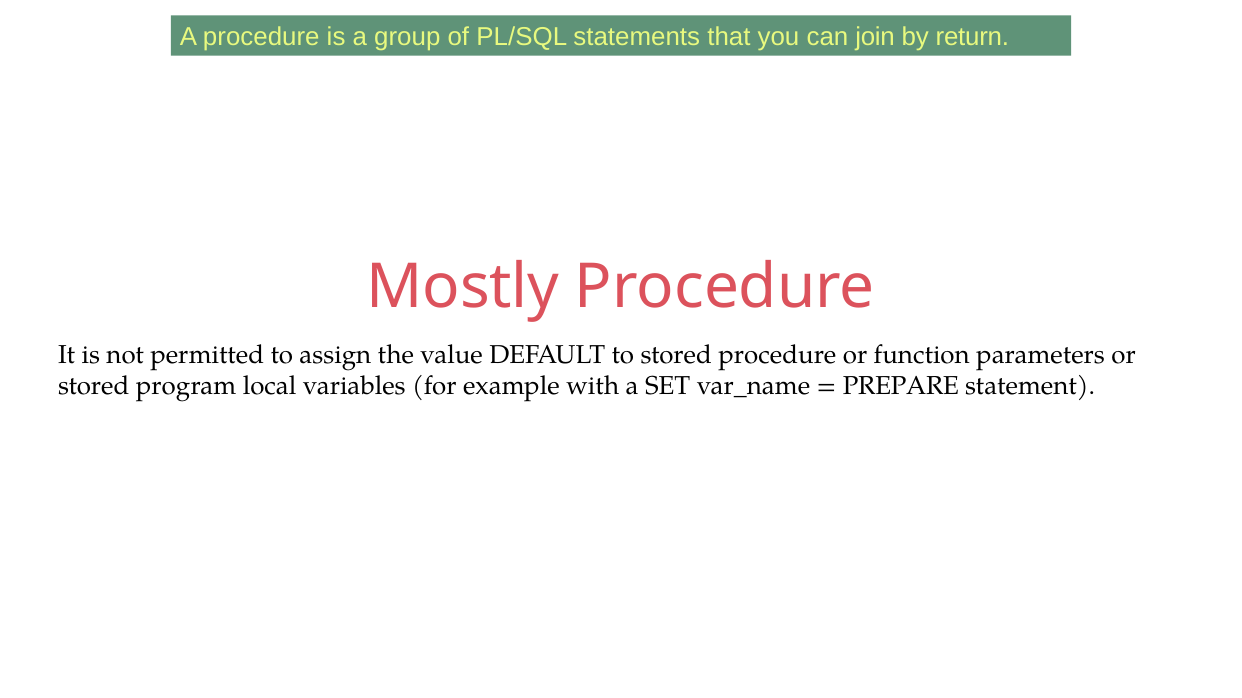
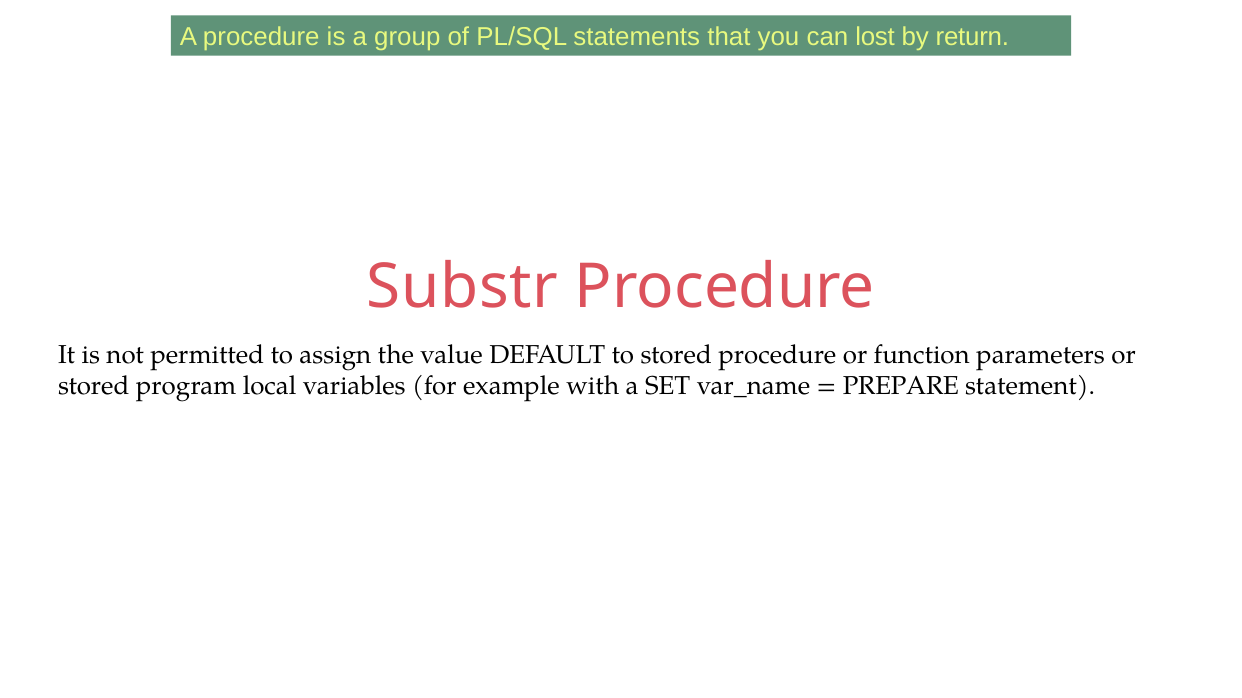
join: join -> lost (875, 37)
Mostly: Mostly -> Substr (462, 287)
